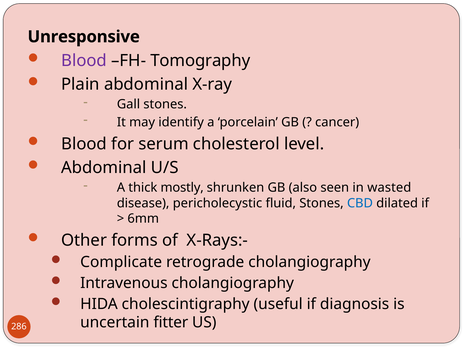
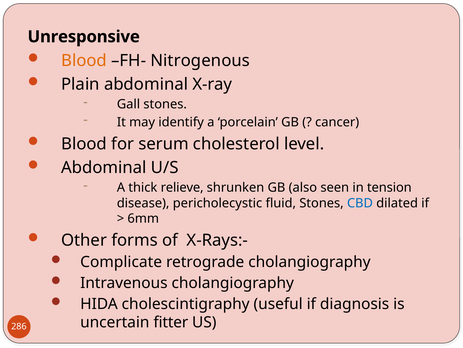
Blood colour: purple -> orange (84, 60)
Tomography: Tomography -> Nitrogenous (200, 60)
mostly: mostly -> relieve (182, 187)
wasted: wasted -> tension (389, 187)
